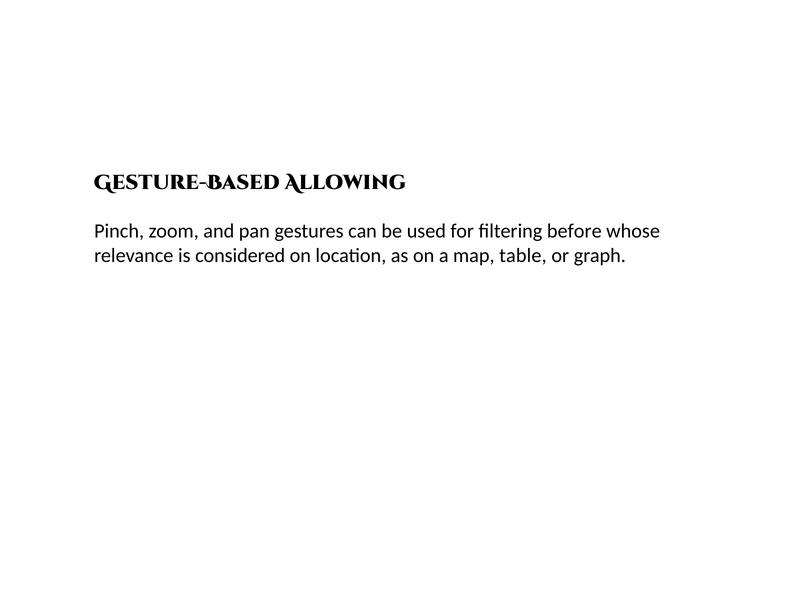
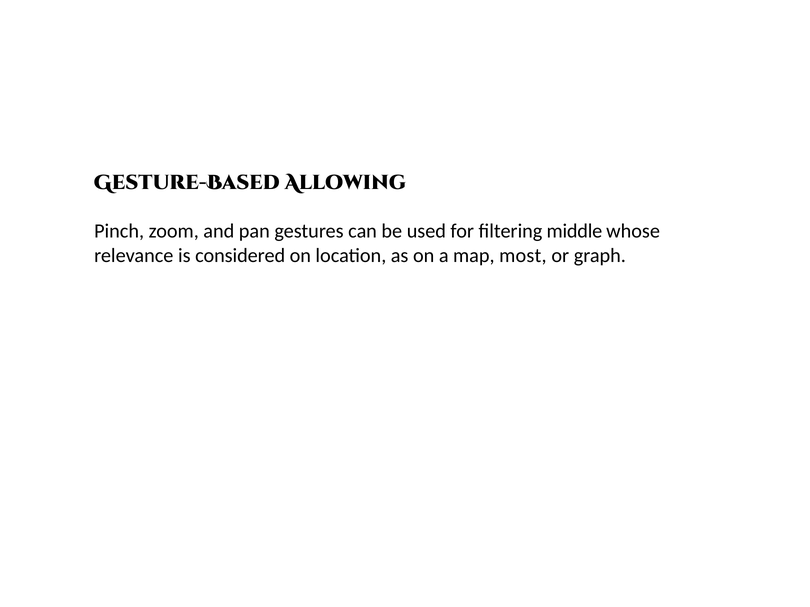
before: before -> middle (574, 232)
table: table -> most (523, 256)
